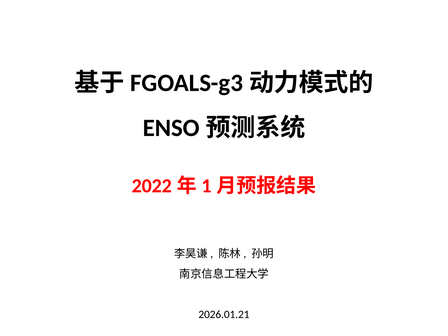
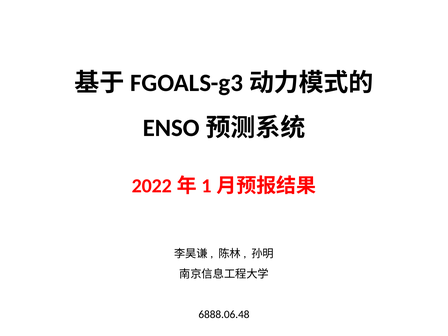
2026.01.21: 2026.01.21 -> 6888.06.48 (224, 314)
